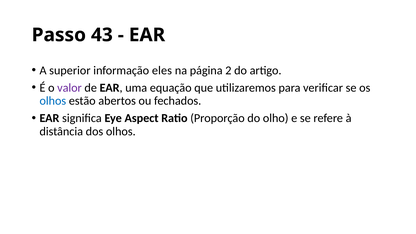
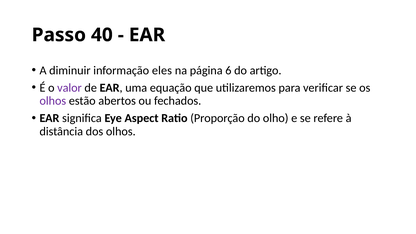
43: 43 -> 40 (102, 35)
superior: superior -> diminuir (70, 70)
2: 2 -> 6 (228, 70)
olhos colour: blue -> purple (53, 101)
